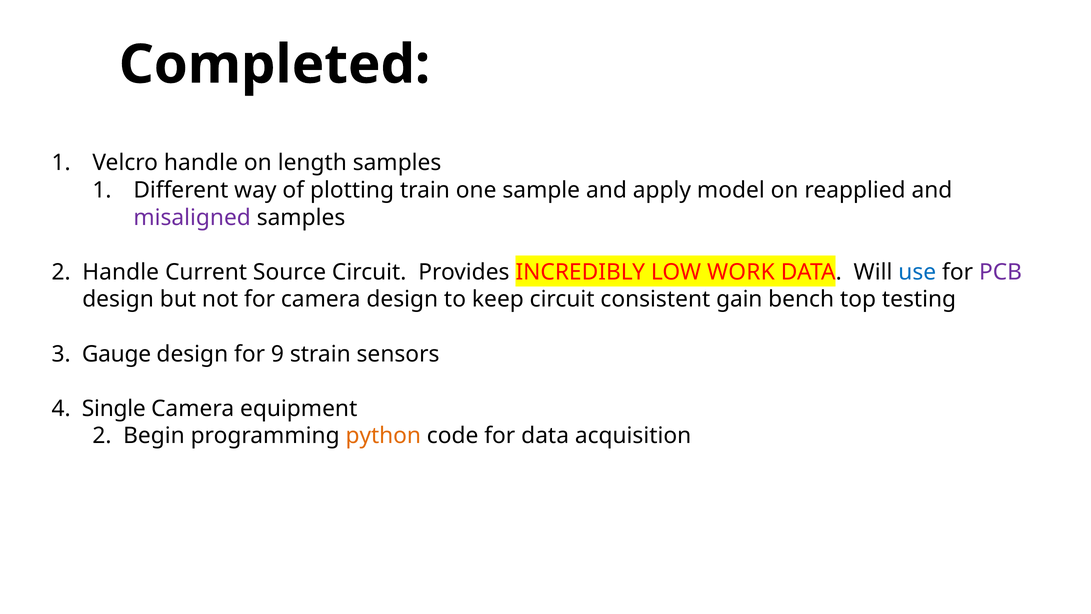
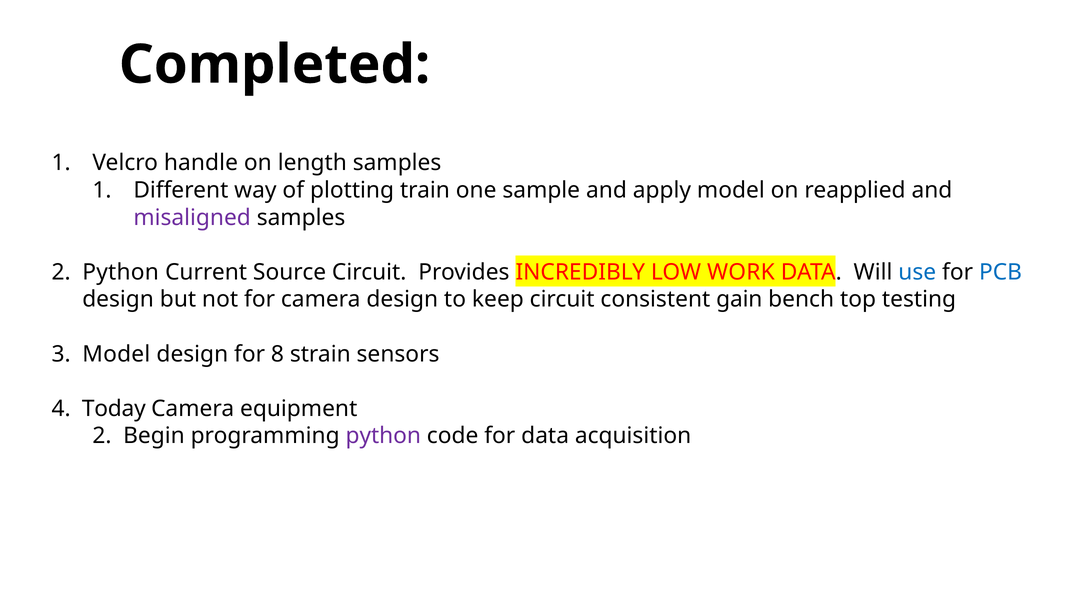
Handle: Handle -> Python (121, 272)
PCB colour: purple -> blue (1000, 272)
Gauge: Gauge -> Model (116, 354)
9: 9 -> 8 (277, 354)
Single: Single -> Today (114, 408)
python colour: orange -> purple (383, 436)
